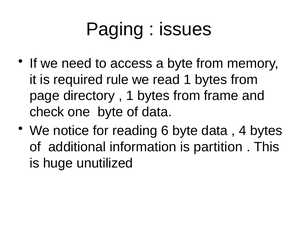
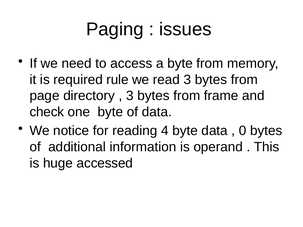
read 1: 1 -> 3 (187, 80)
1: 1 -> 3 (130, 96)
6: 6 -> 4 (165, 131)
4: 4 -> 0 (243, 131)
partition: partition -> operand (218, 147)
unutilized: unutilized -> accessed (105, 163)
